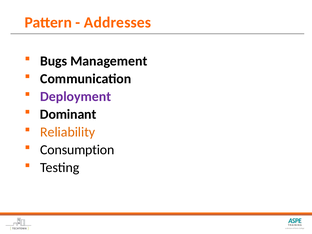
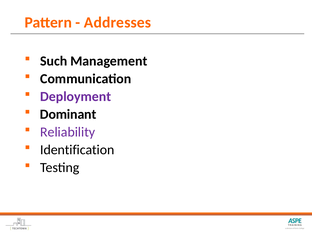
Bugs: Bugs -> Such (54, 61)
Reliability colour: orange -> purple (68, 132)
Consumption: Consumption -> Identification (77, 150)
